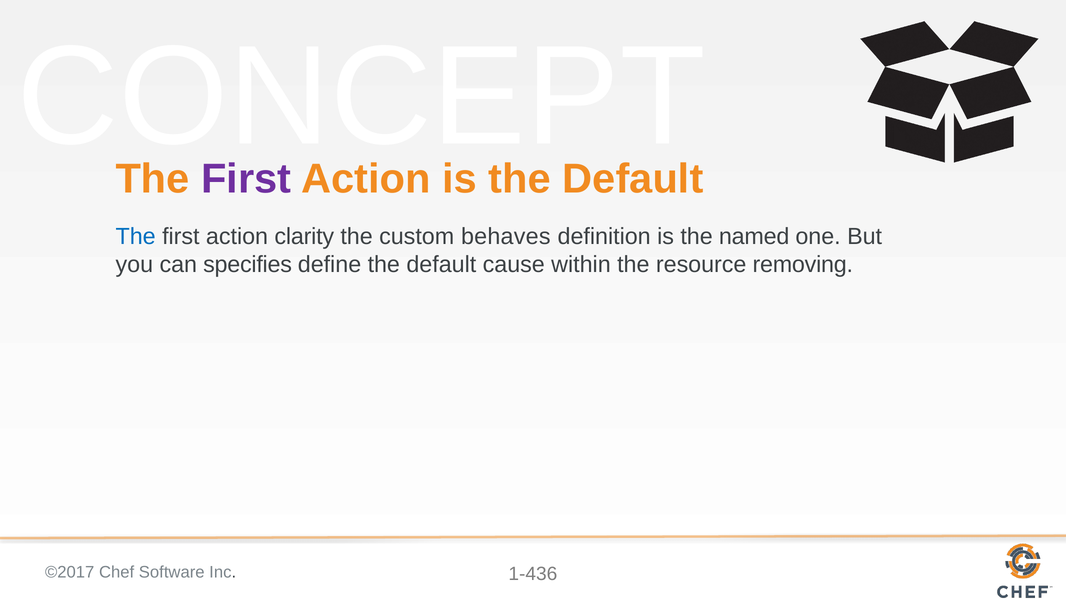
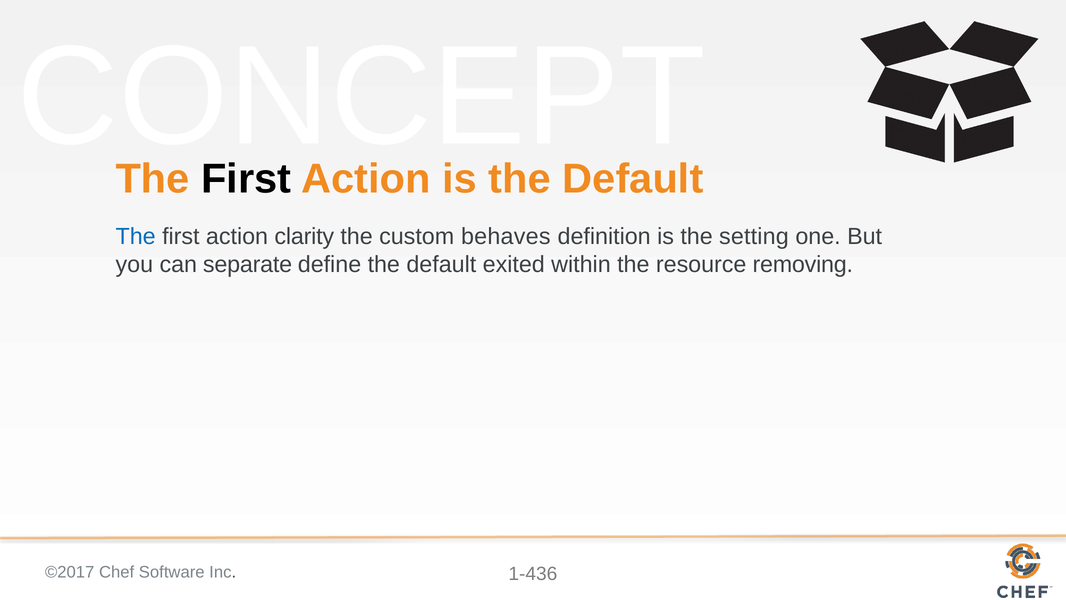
First colour: purple -> black (246, 179)
named: named -> setting (754, 236)
specifies: specifies -> separate (248, 264)
cause: cause -> exited (514, 264)
